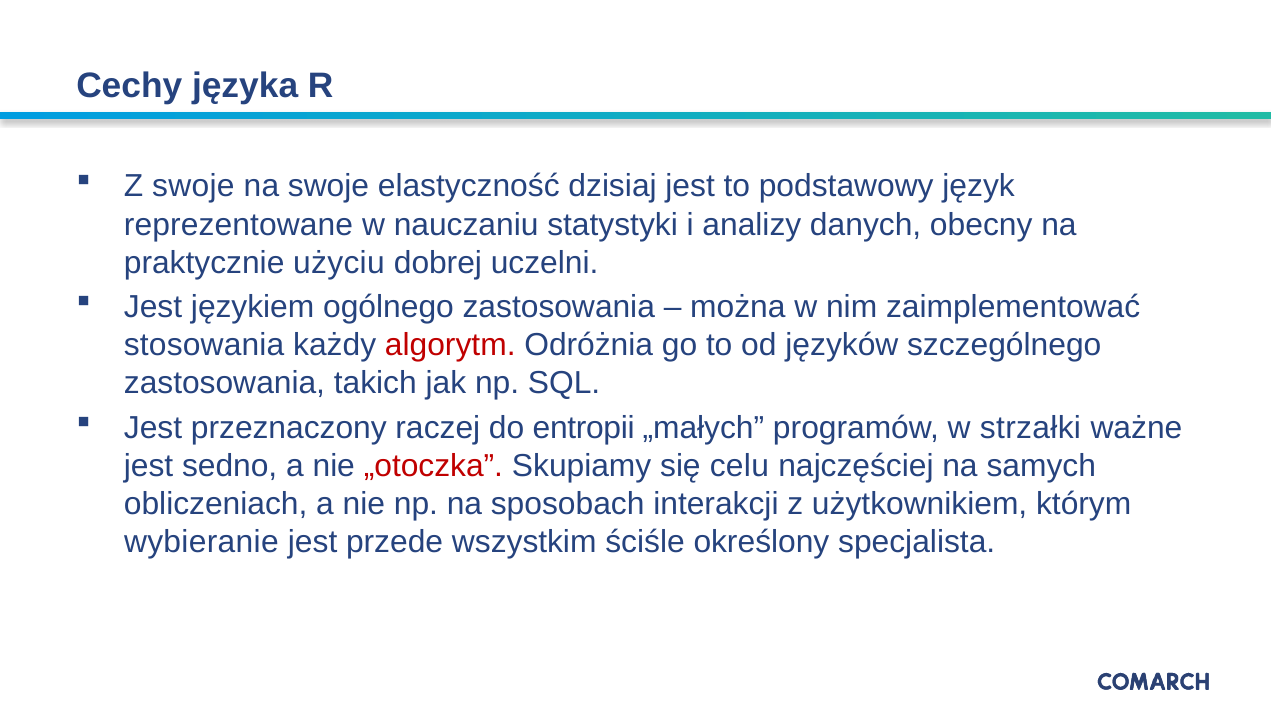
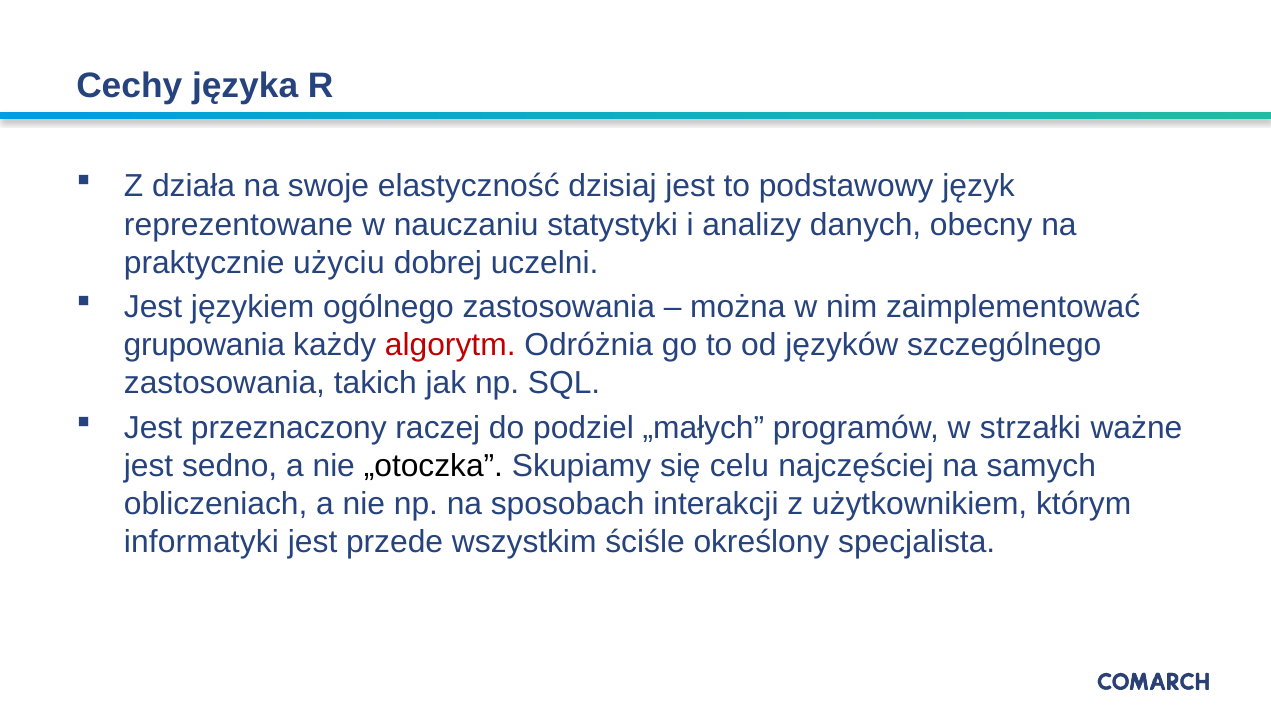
Z swoje: swoje -> działa (194, 186)
stosowania: stosowania -> grupowania (204, 345)
entropii: entropii -> podziel (583, 428)
„otoczka colour: red -> black (433, 466)
wybieranie: wybieranie -> informatyki (201, 542)
